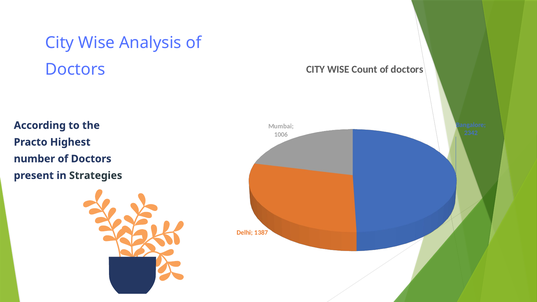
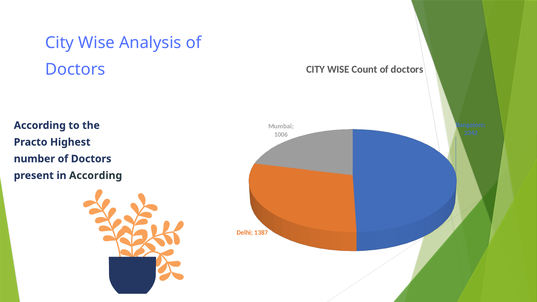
in Strategies: Strategies -> According (96, 176)
